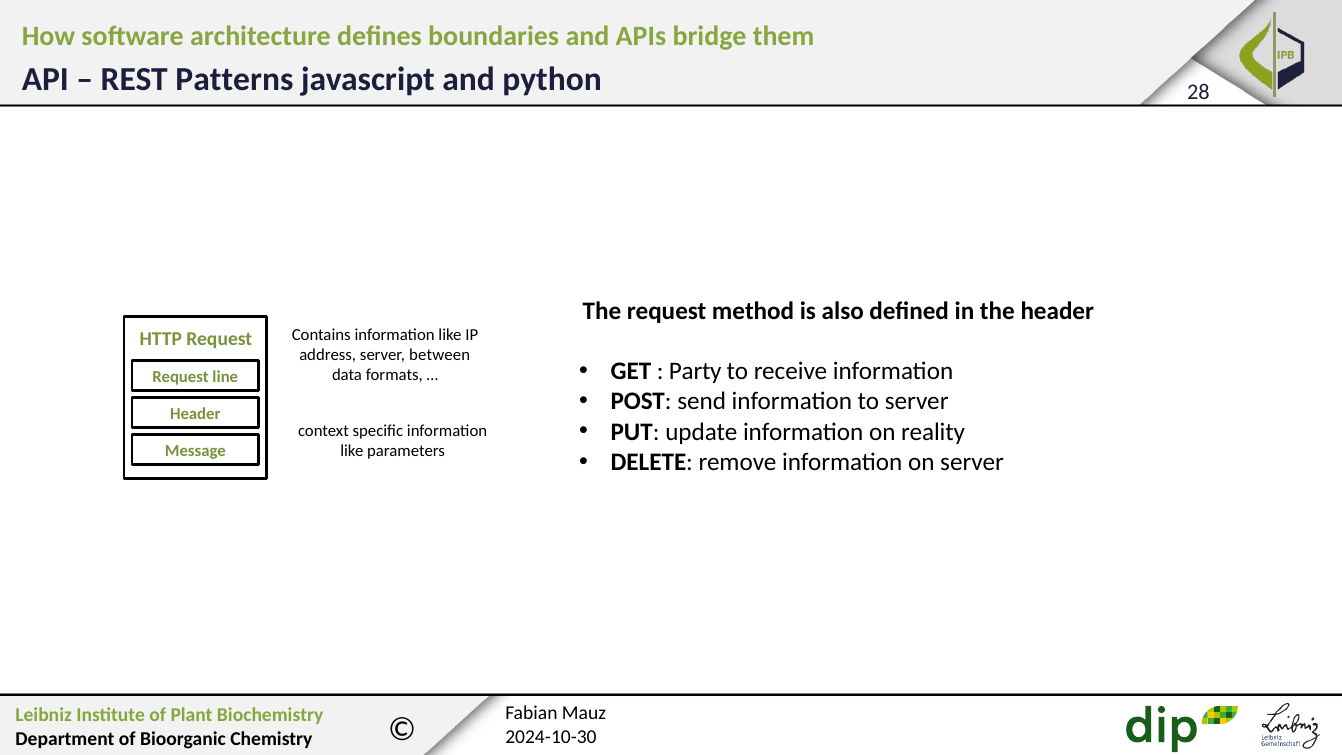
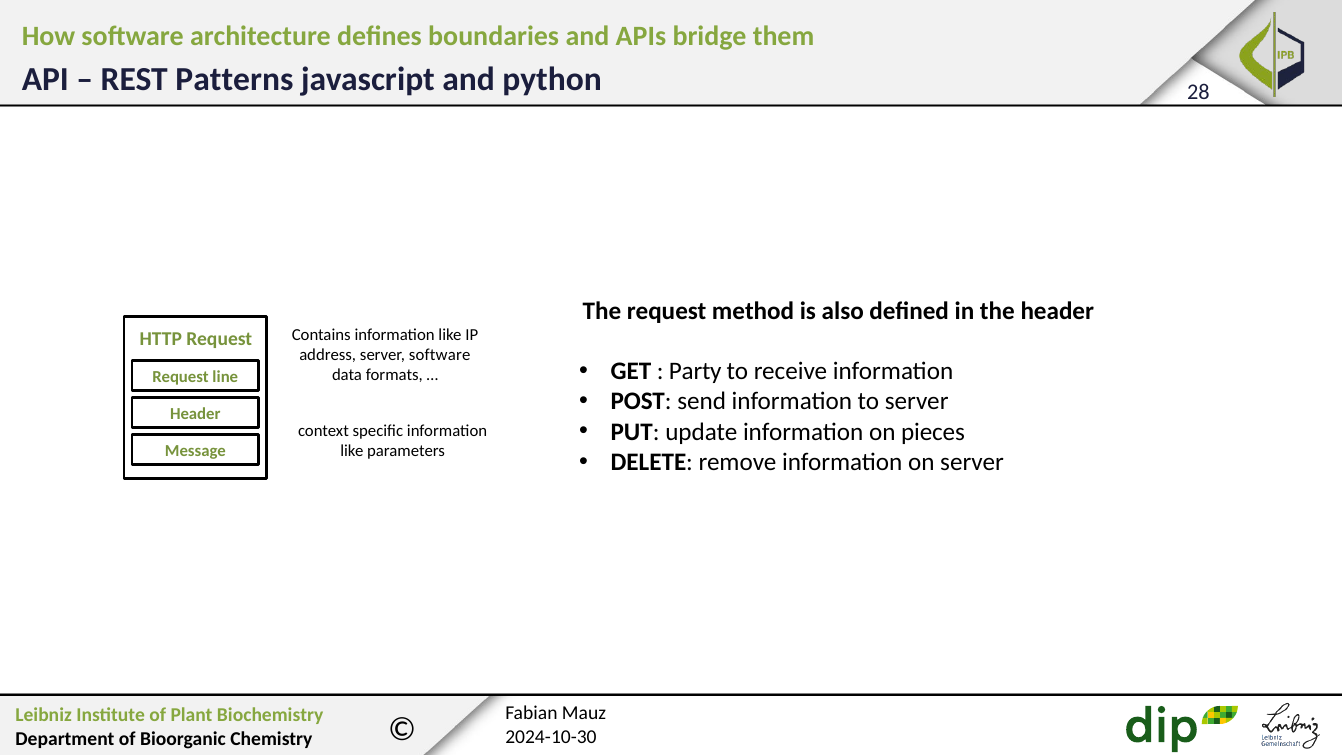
server between: between -> software (440, 355)
reality: reality -> pieces (933, 432)
